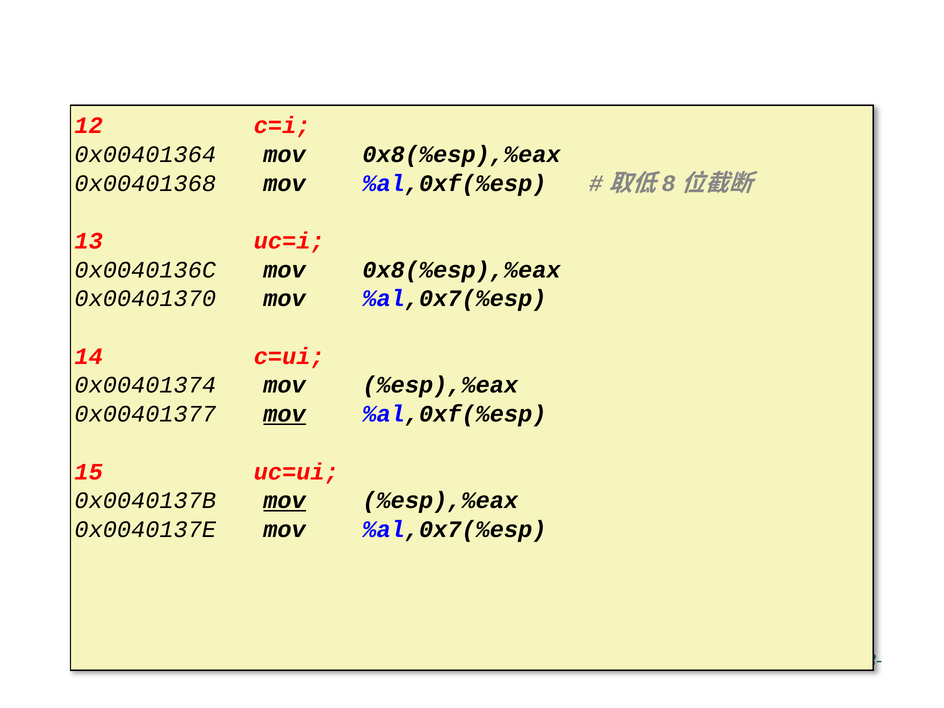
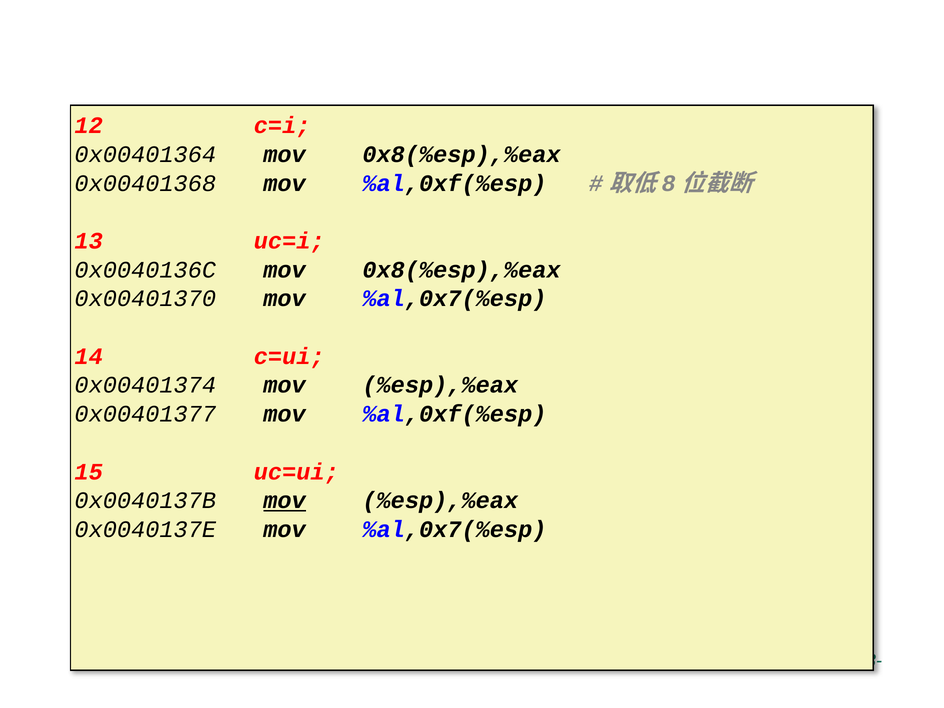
mov underline: present -> none (285, 414)
